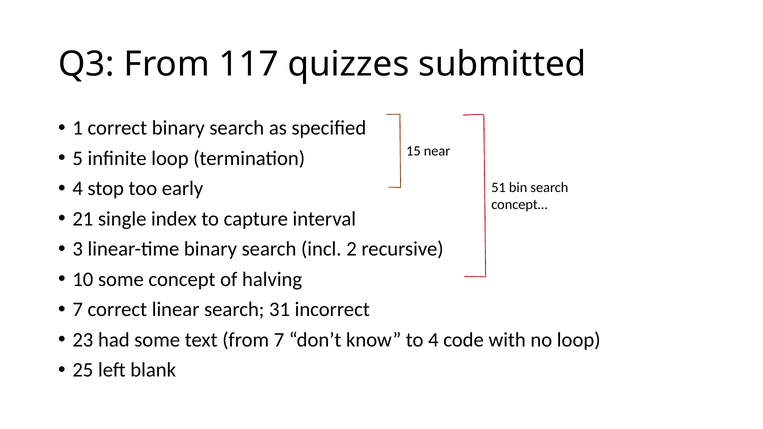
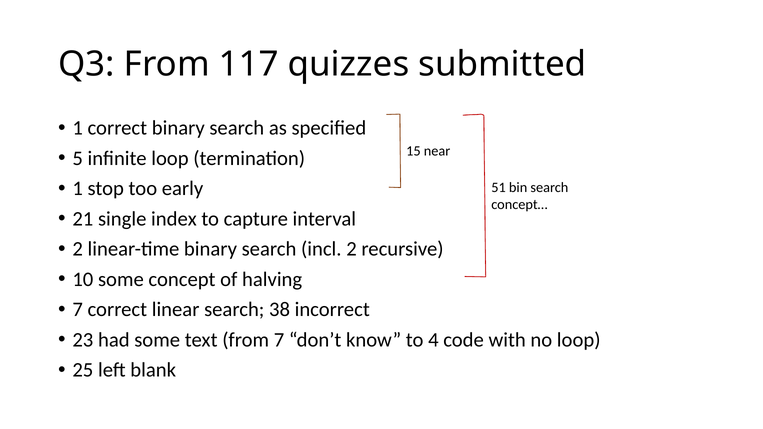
4: 4 -> 1 (78, 189)
3: 3 -> 2 (78, 249)
31: 31 -> 38 (280, 310)
